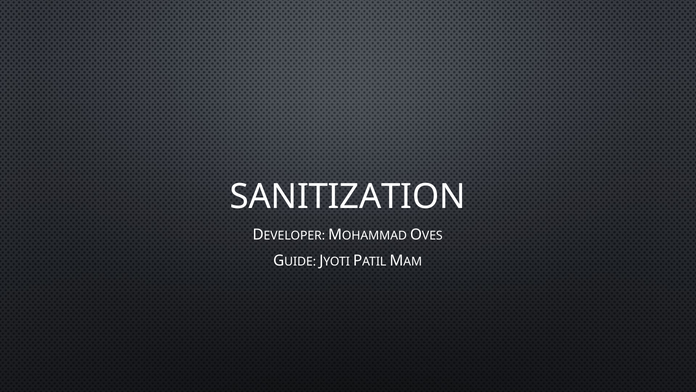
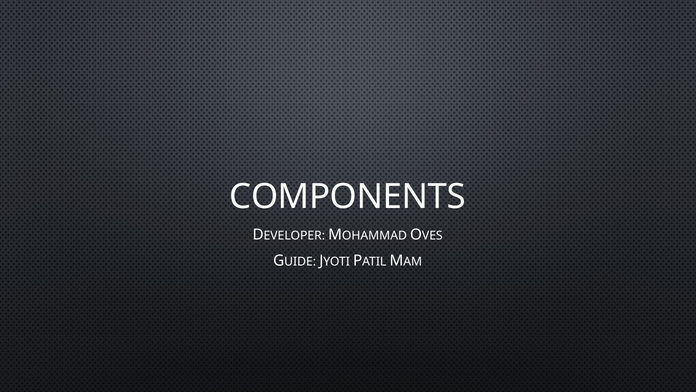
SANITIZATION: SANITIZATION -> COMPONENTS (348, 196)
